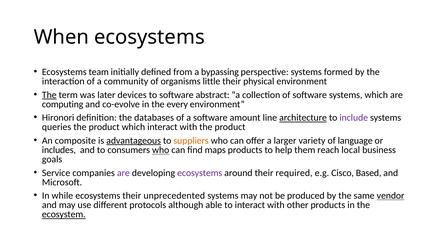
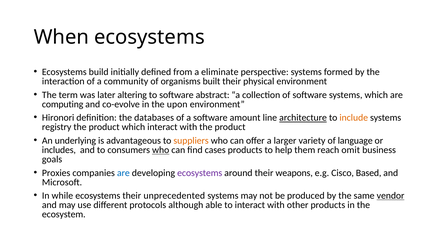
team: team -> build (99, 72)
bypassing: bypassing -> eliminate (220, 72)
little: little -> built (211, 82)
The underline: present -> none (49, 95)
devices: devices -> altering (132, 95)
every: every -> upon (177, 104)
include colour: purple -> orange (354, 118)
queries: queries -> registry (57, 127)
composite: composite -> underlying (75, 141)
advantageous underline: present -> none (134, 141)
maps: maps -> cases (215, 150)
local: local -> omit (351, 150)
Service: Service -> Proxies (56, 173)
are colour: purple -> blue (123, 173)
required: required -> weapons (294, 173)
ecosystem underline: present -> none (64, 215)
